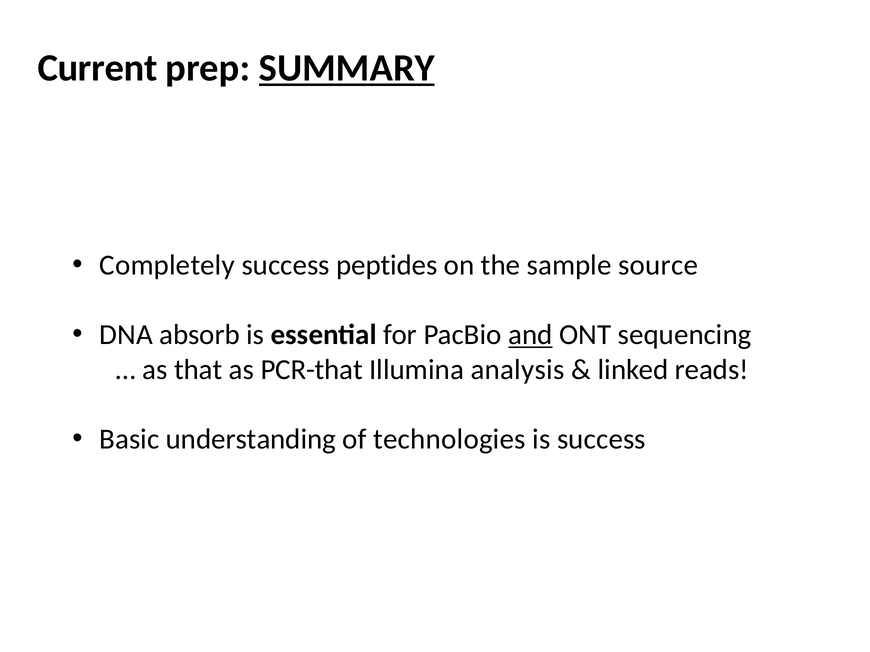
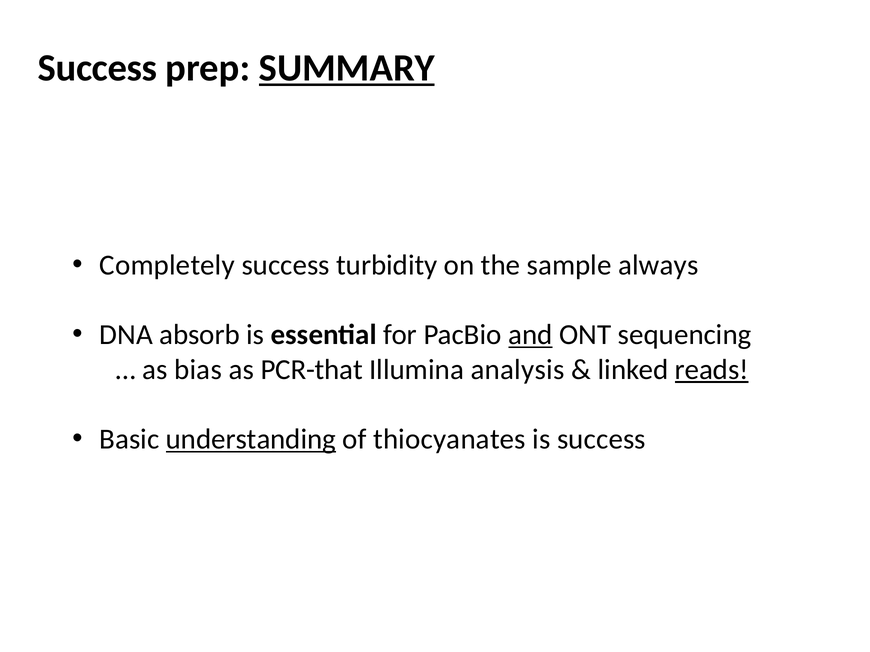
Current: Current -> Success (98, 68)
peptides: peptides -> turbidity (387, 266)
source: source -> always (658, 266)
that: that -> bias (198, 370)
reads underline: none -> present (712, 370)
understanding underline: none -> present (251, 440)
technologies: technologies -> thiocyanates (449, 440)
